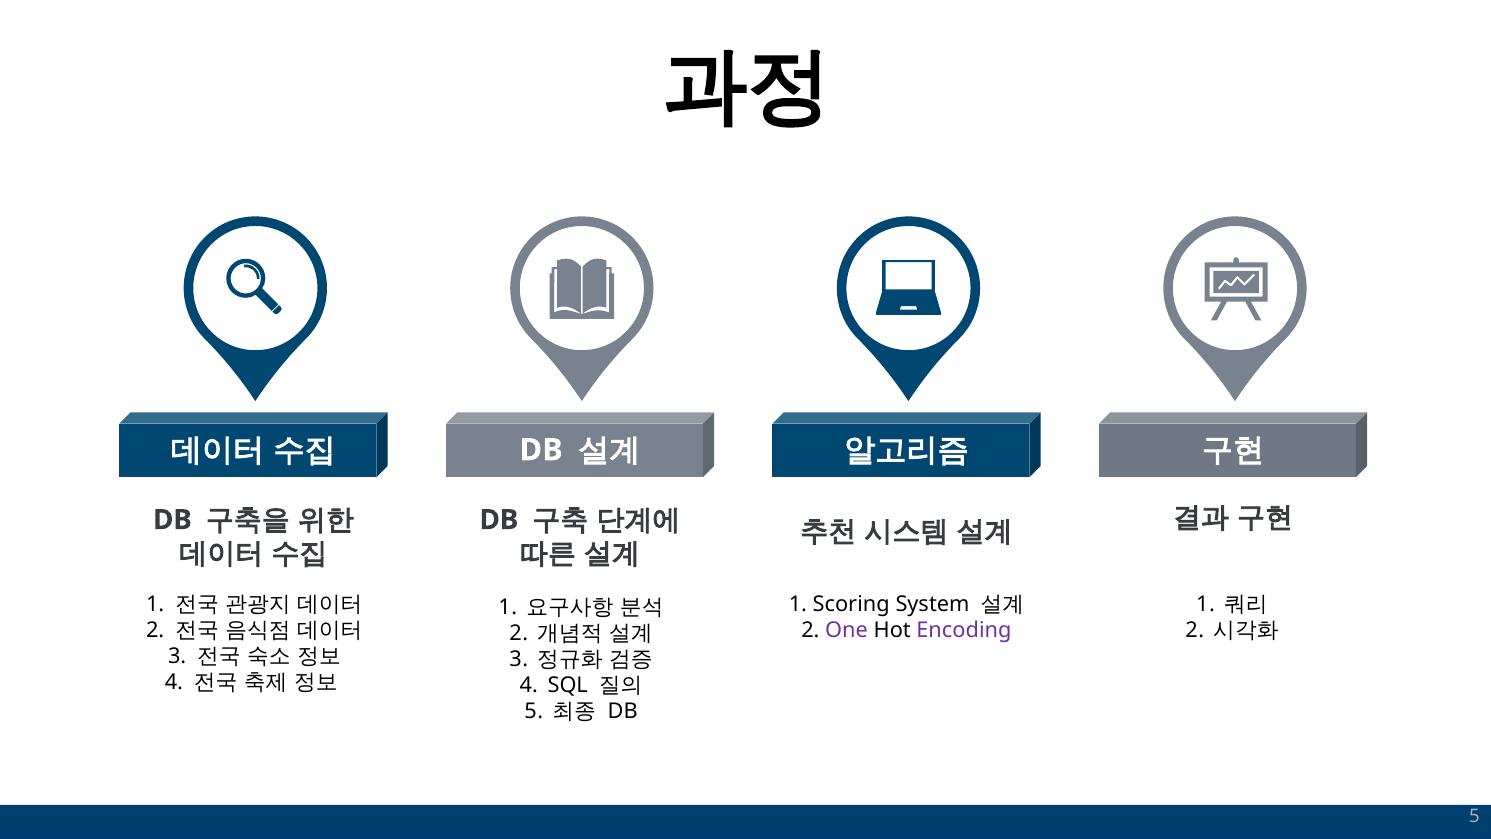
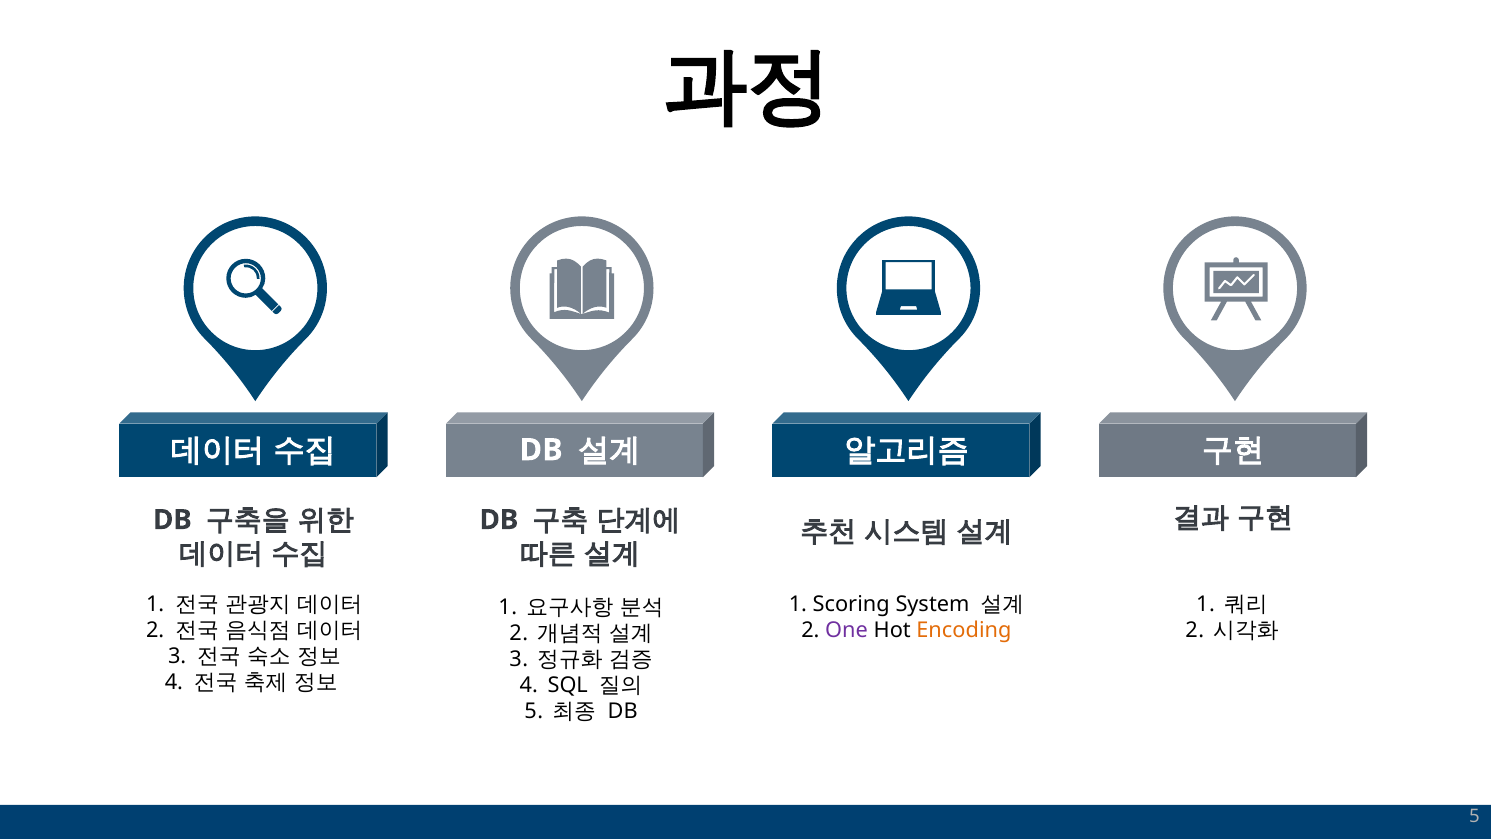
Encoding colour: purple -> orange (964, 630)
